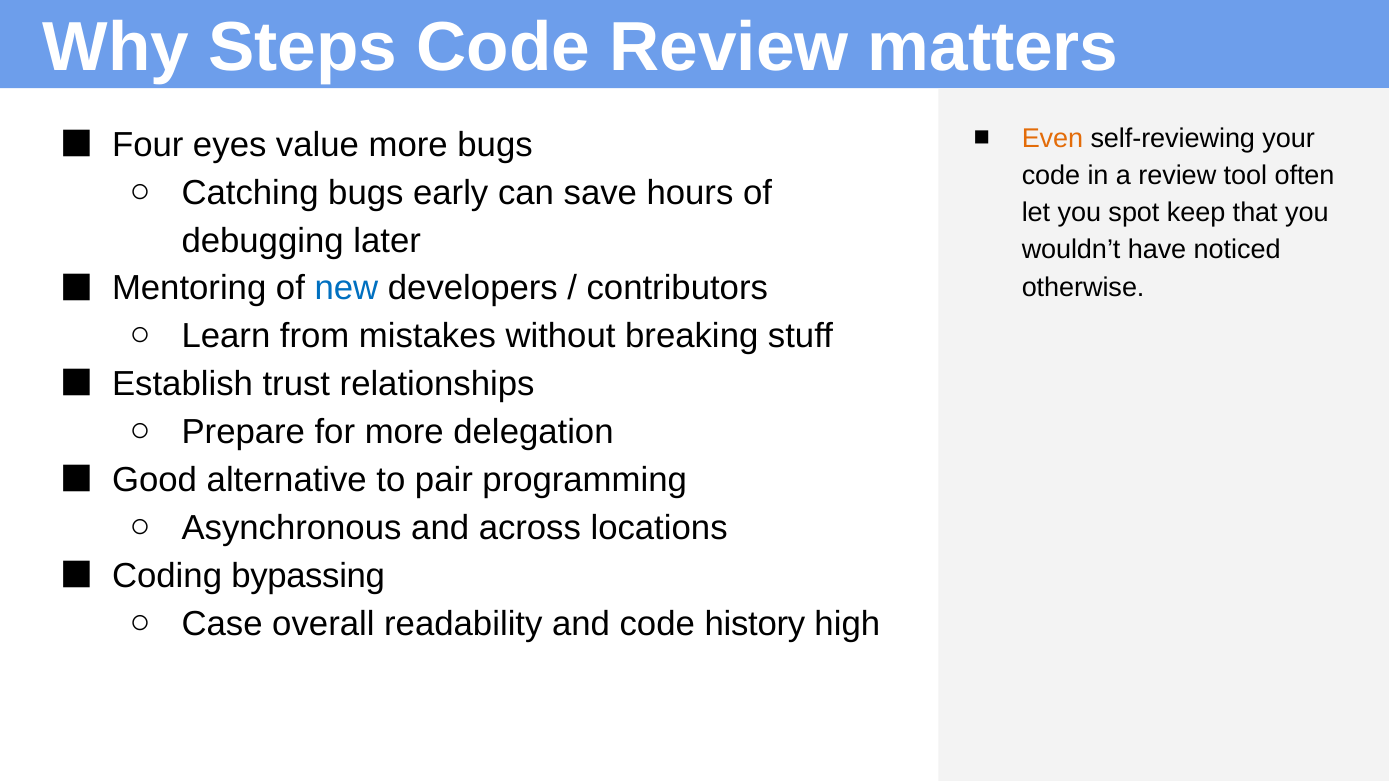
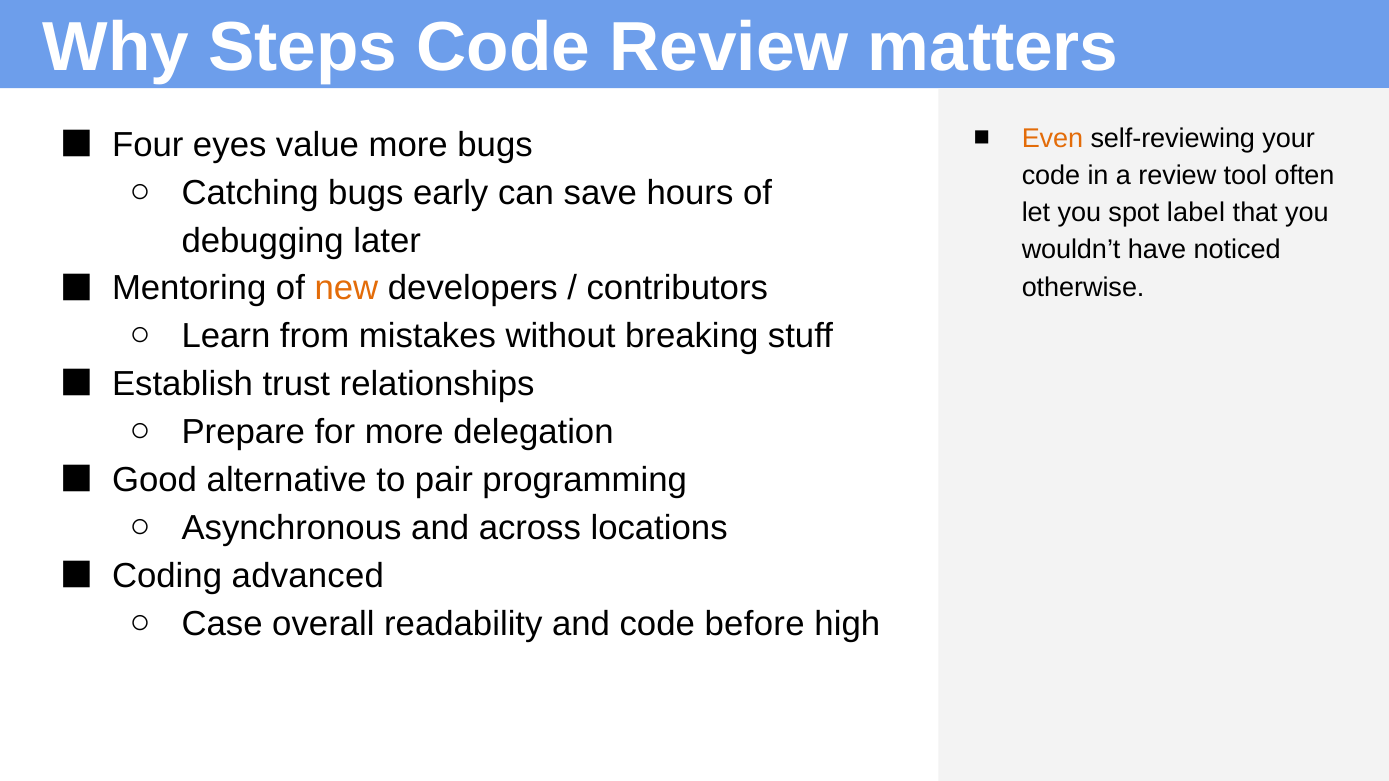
keep: keep -> label (1196, 213)
new colour: blue -> orange (346, 289)
bypassing: bypassing -> advanced (308, 576)
history: history -> before (755, 624)
